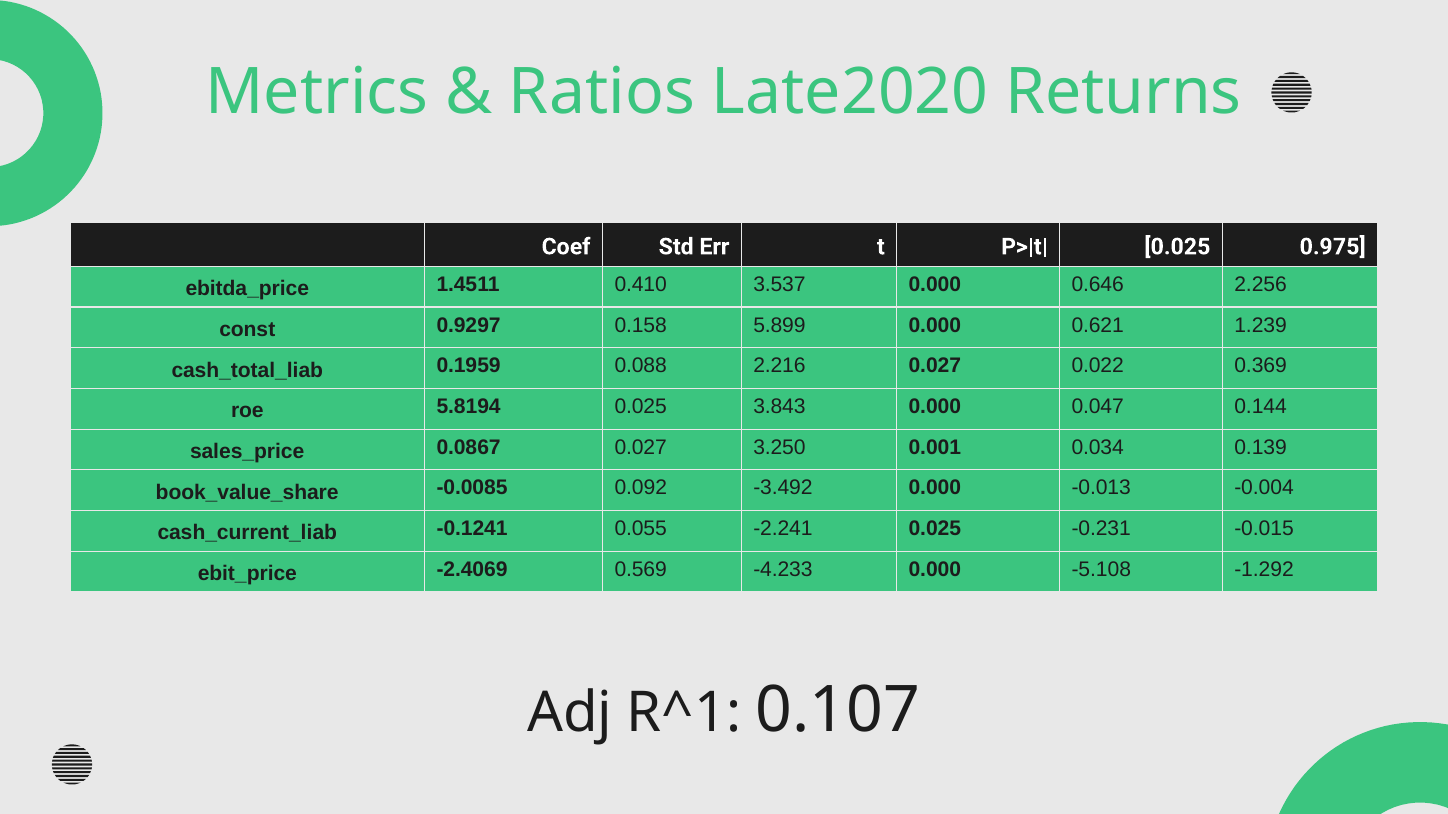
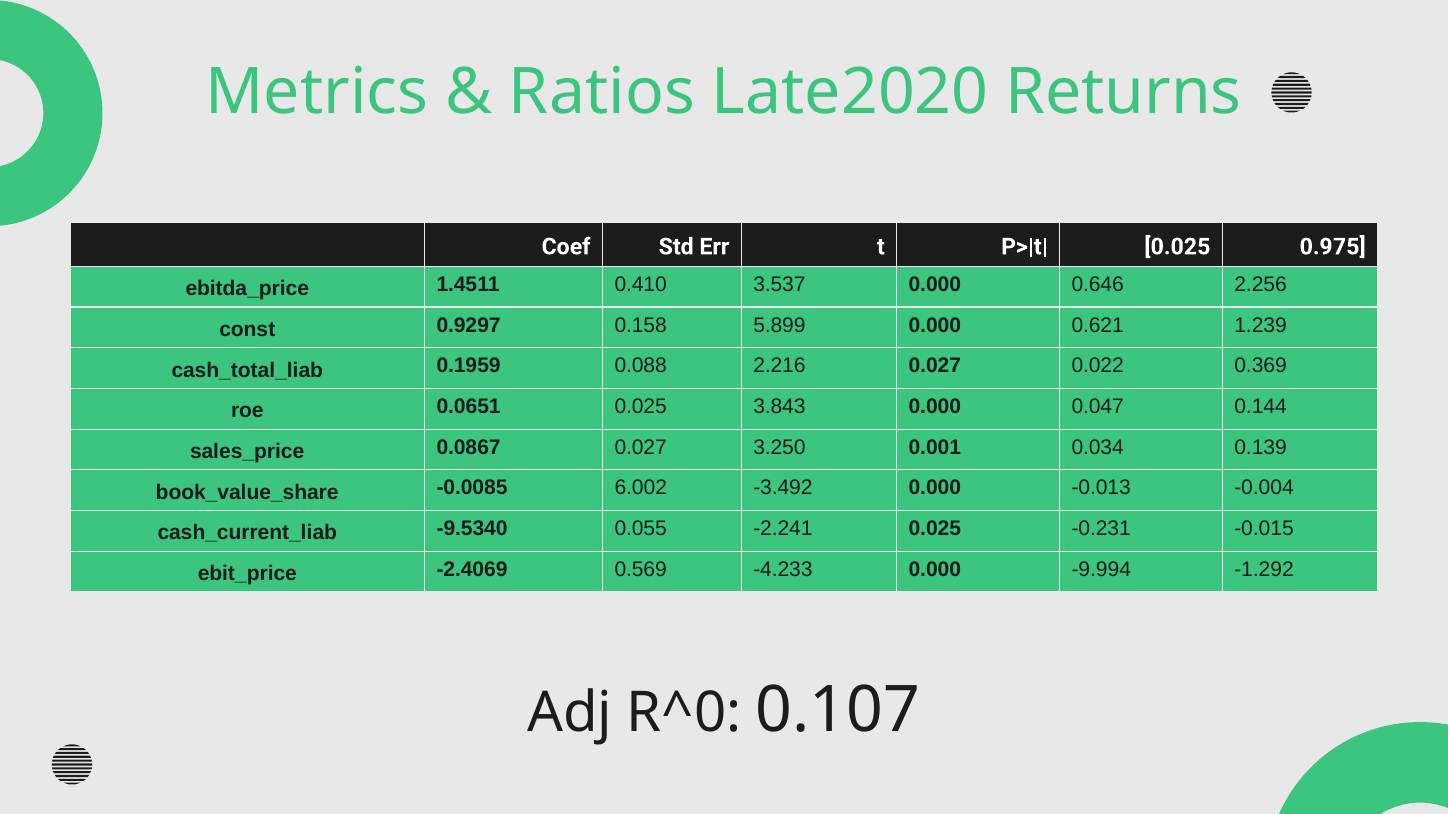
5.8194: 5.8194 -> 0.0651 (469, 407)
0.092: 0.092 -> 6.002 (641, 488)
-0.1241: -0.1241 -> -9.5340 (472, 529)
-5.108: -5.108 -> -9.994 (1101, 570)
R^1: R^1 -> R^0 (684, 713)
